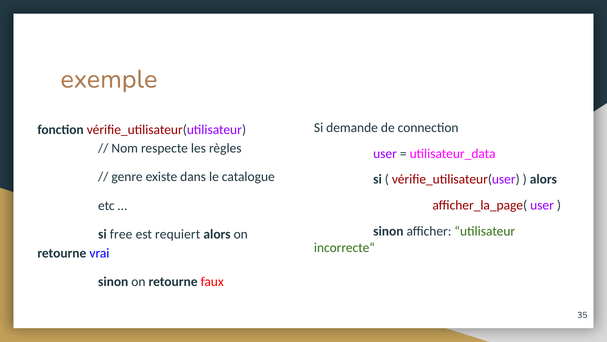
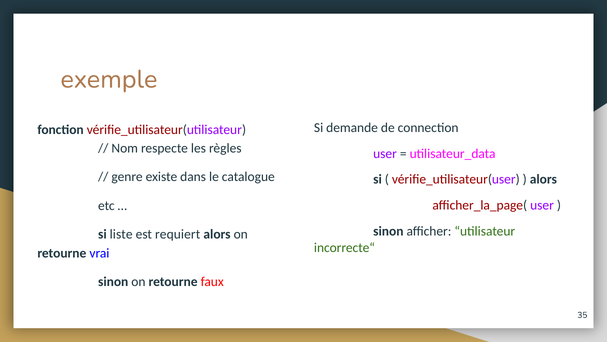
free: free -> liste (121, 234)
